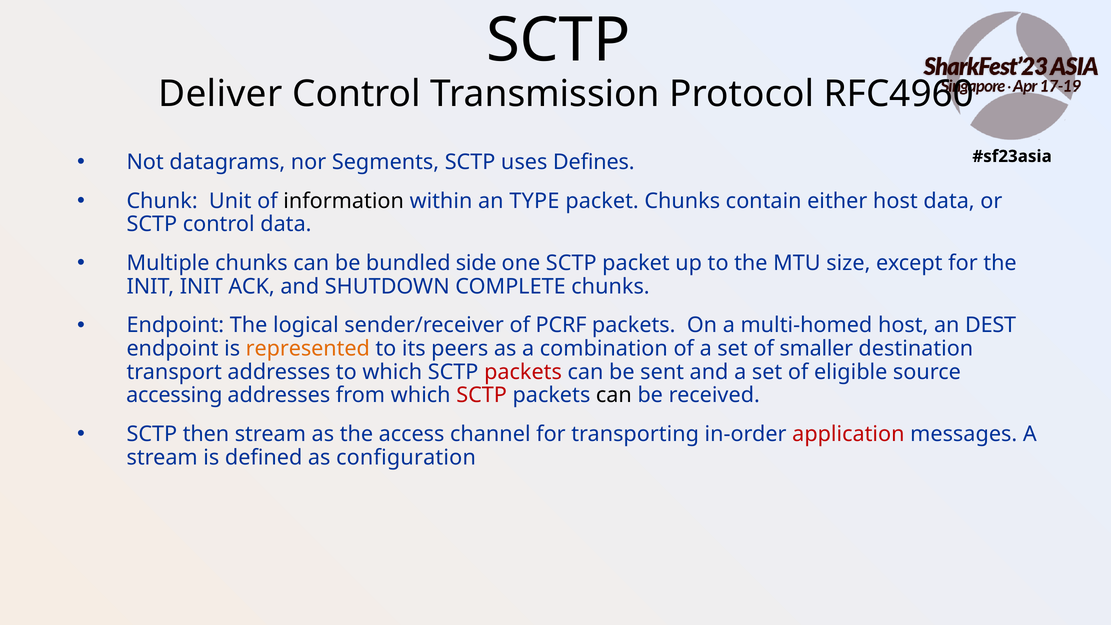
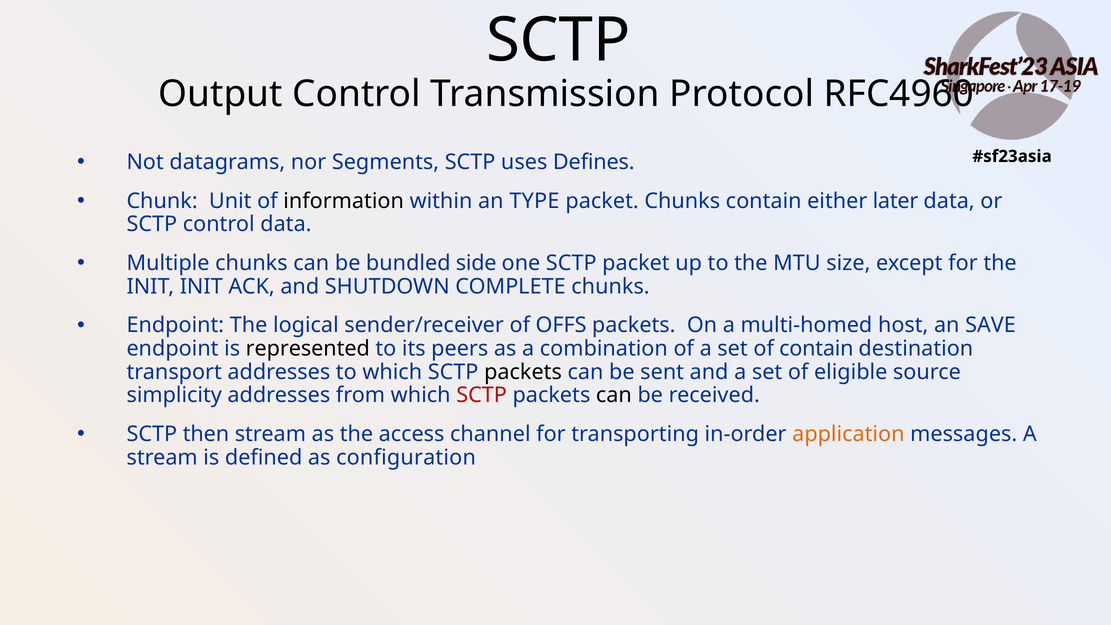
Deliver: Deliver -> Output (220, 94)
either host: host -> later (896, 201)
PCRF: PCRF -> OFFS (561, 325)
DEST: DEST -> SAVE (990, 325)
represented colour: orange -> black (308, 349)
of smaller: smaller -> contain (816, 349)
packets colour: red -> black (523, 372)
accessing: accessing -> simplicity (174, 395)
application colour: red -> orange (848, 434)
